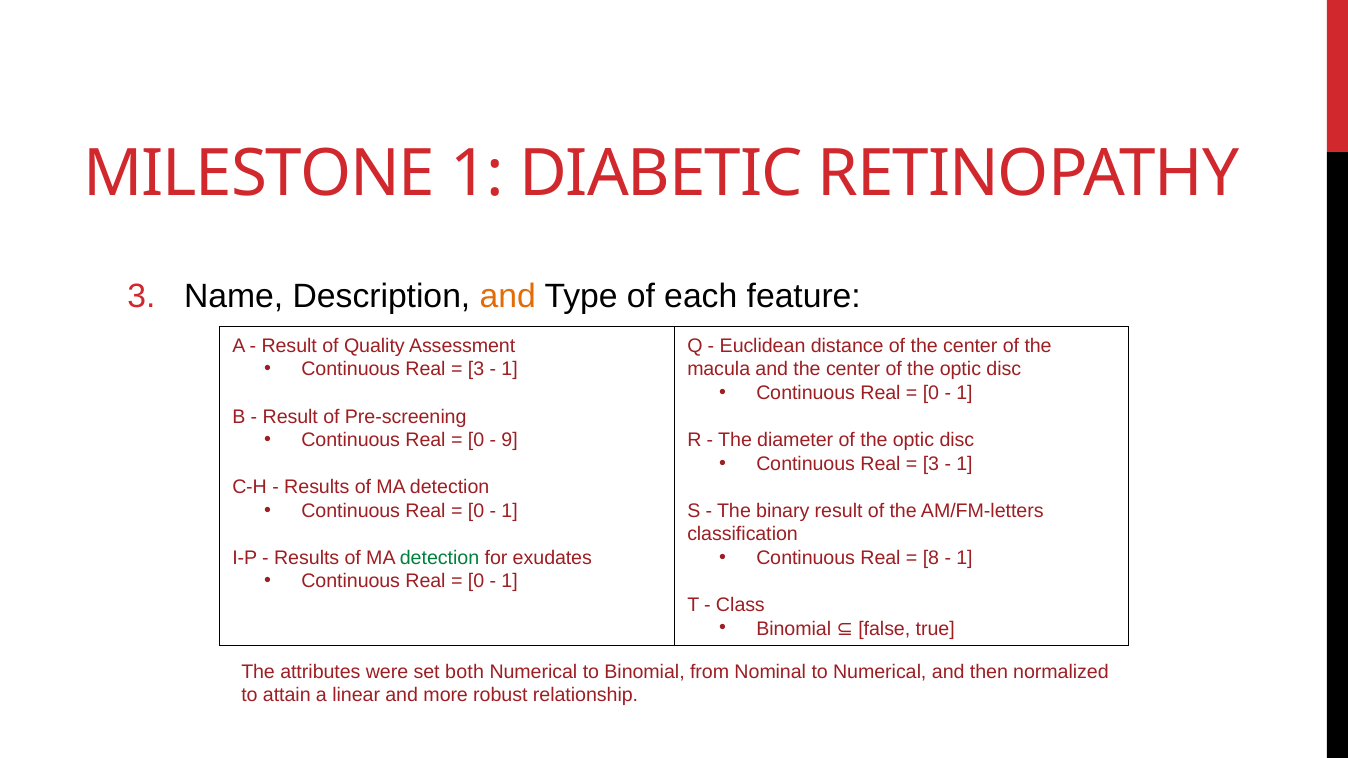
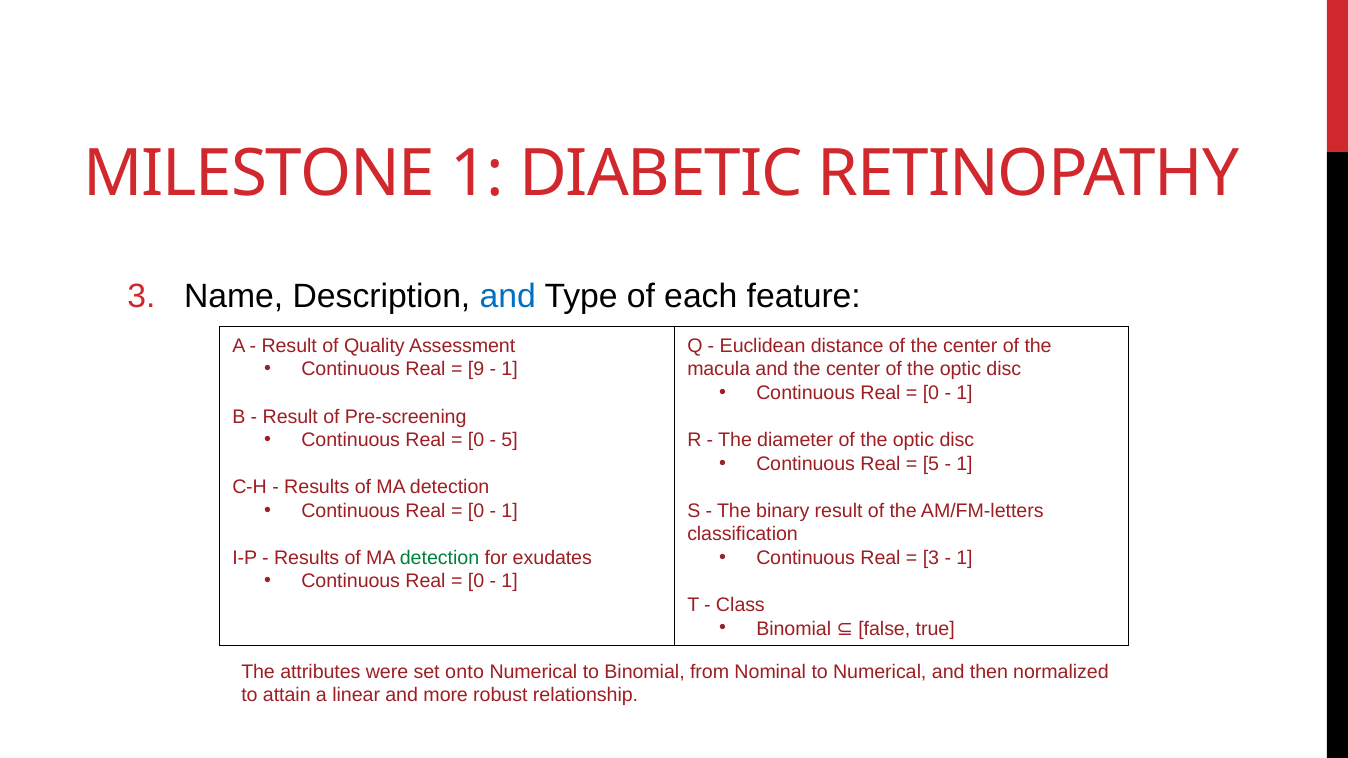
and colour: orange -> blue (508, 296)
3: 3 -> 9 (476, 370)
9: 9 -> 5 (510, 440)
3: 3 -> 5 (931, 464)
8: 8 -> 3 (931, 558)
both: both -> onto (465, 672)
